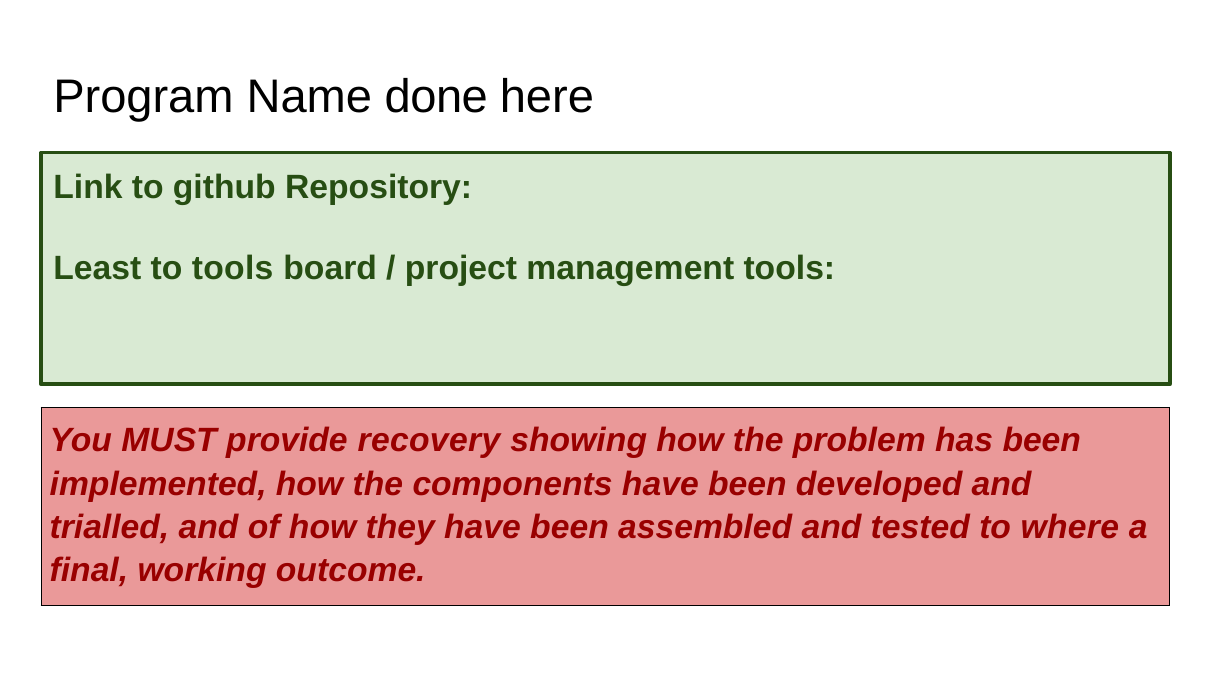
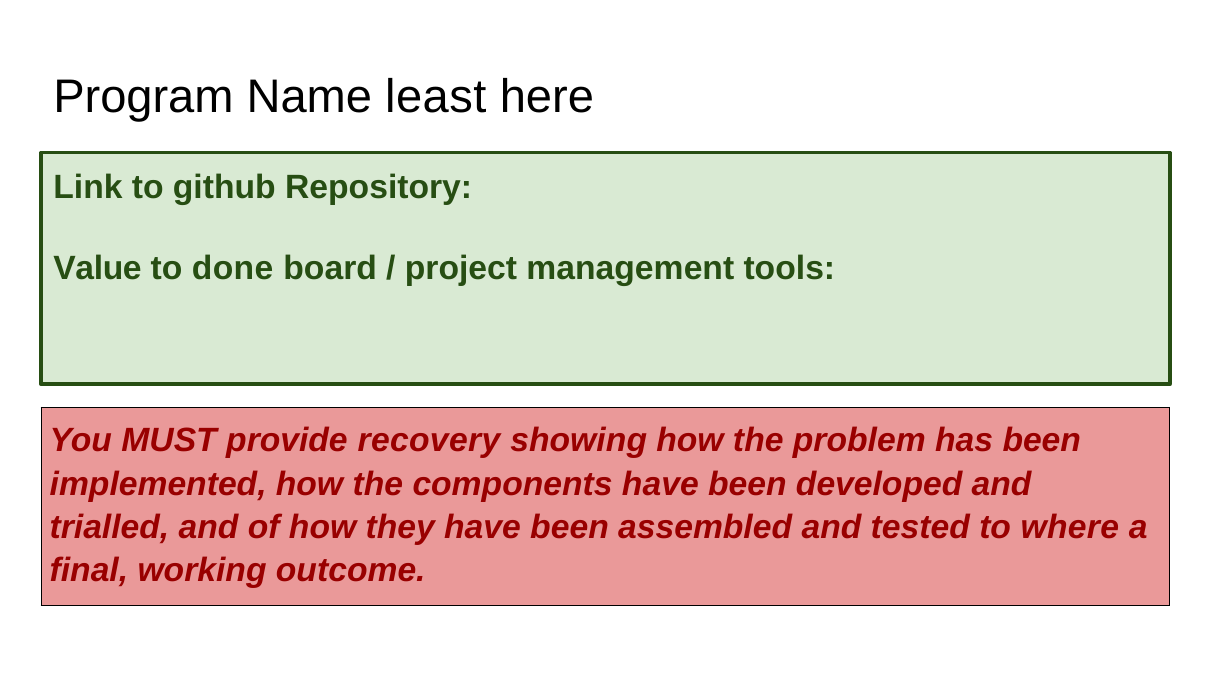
done: done -> least (436, 97)
Least: Least -> Value (97, 268)
to tools: tools -> done (233, 268)
